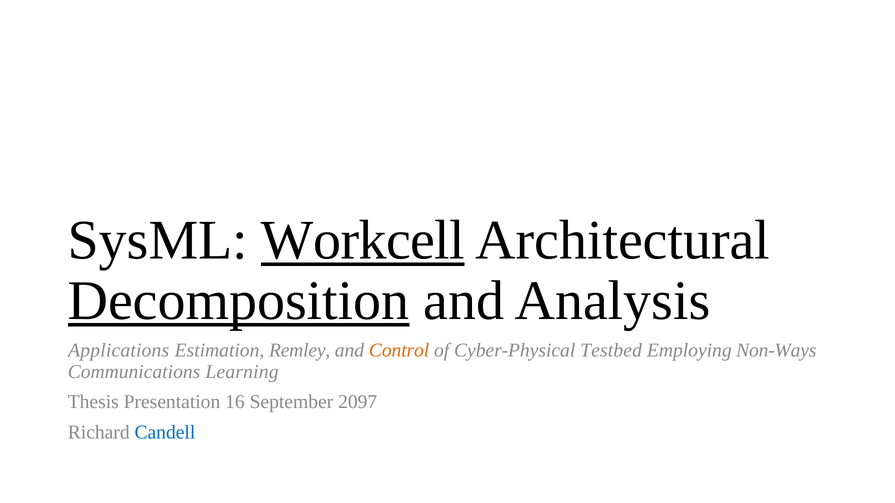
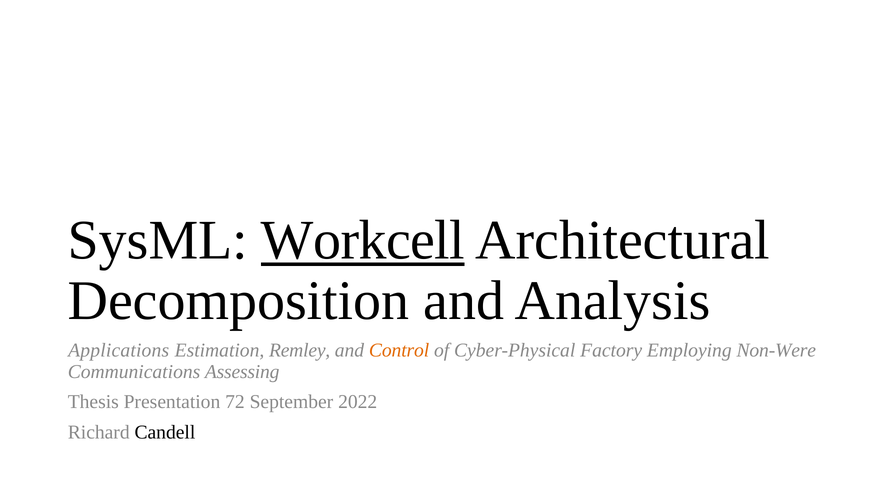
Decomposition underline: present -> none (239, 301)
Testbed: Testbed -> Factory (611, 351)
Non-Ways: Non-Ways -> Non-Were (776, 351)
Learning: Learning -> Assessing (242, 372)
16: 16 -> 72 (235, 402)
2097: 2097 -> 2022 (358, 402)
Candell colour: blue -> black (165, 433)
